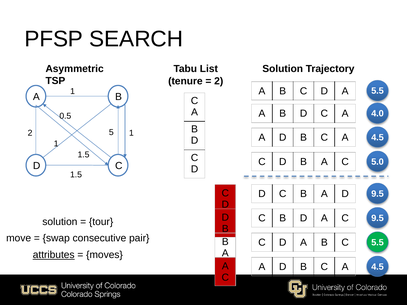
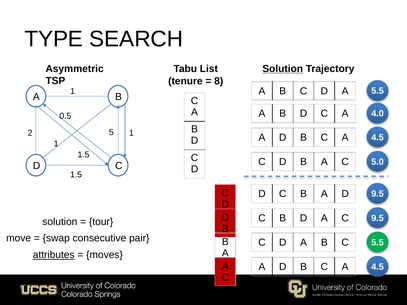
PFSP: PFSP -> TYPE (54, 39)
Solution underline: none -> present (283, 69)
2: 2 -> 8 (219, 81)
